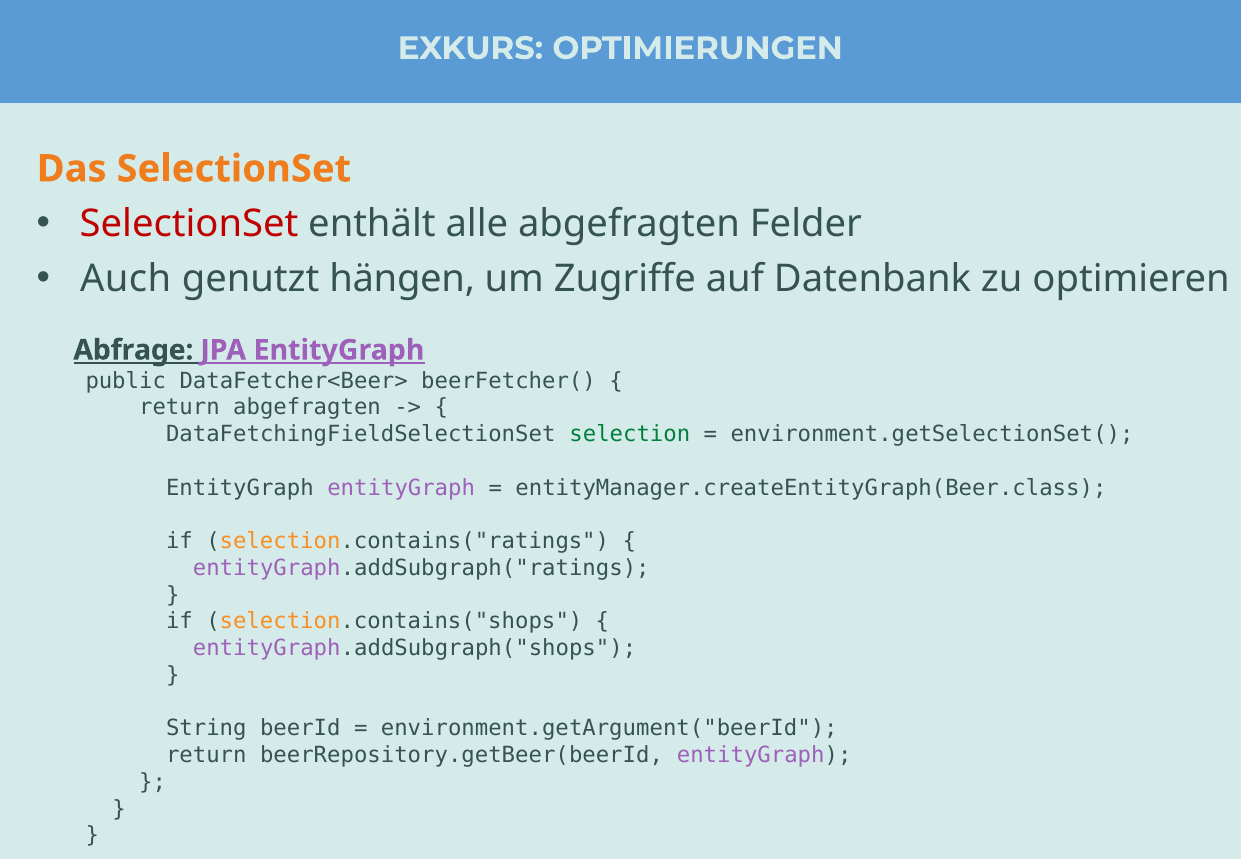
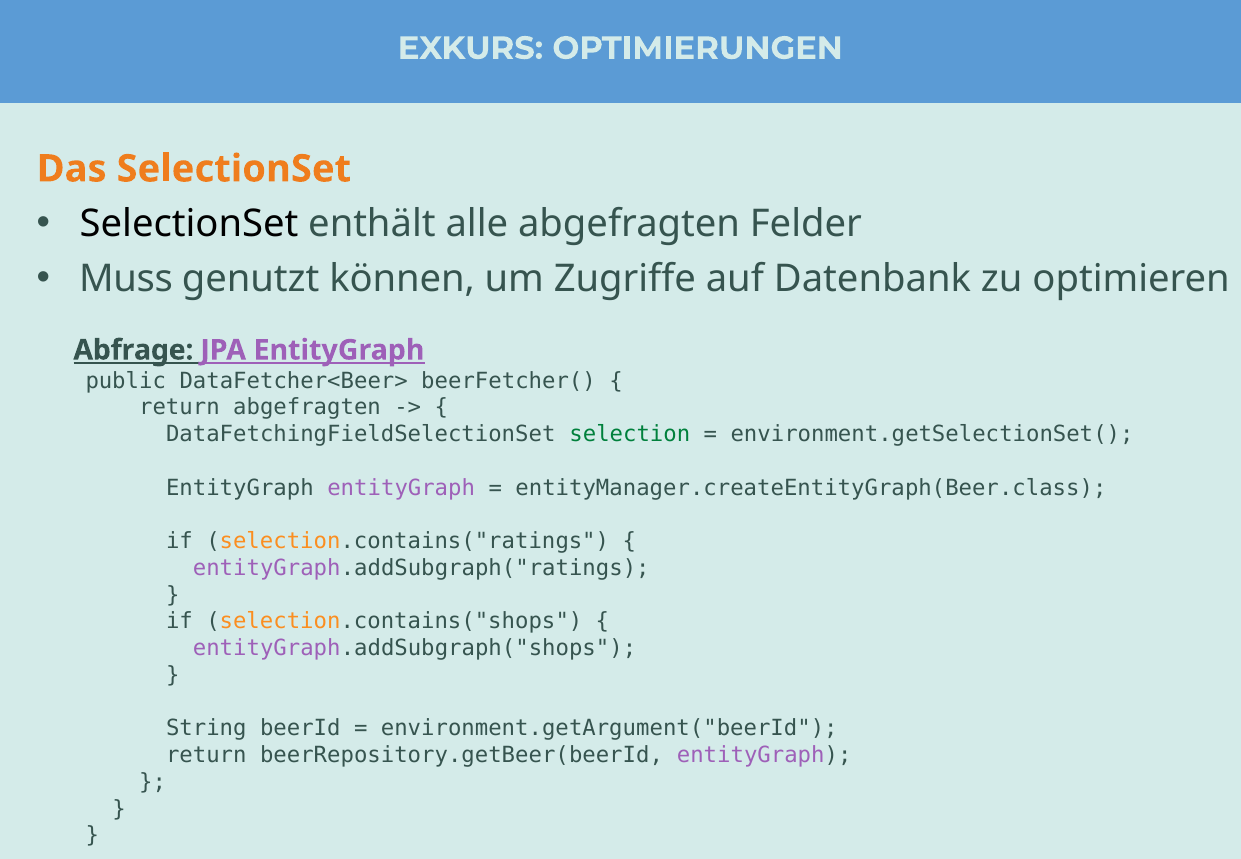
SelectionSet colour: red -> black (189, 224)
Auch: Auch -> Muss (126, 279)
hängen: hängen -> können (402, 279)
